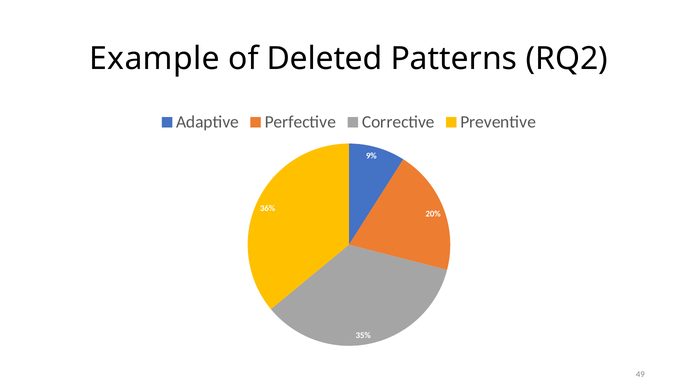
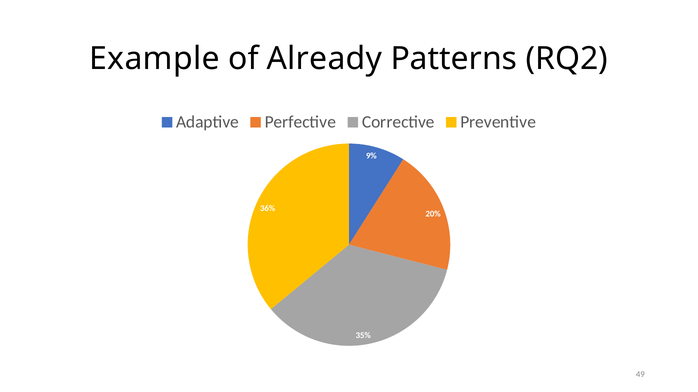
Deleted: Deleted -> Already (324, 59)
